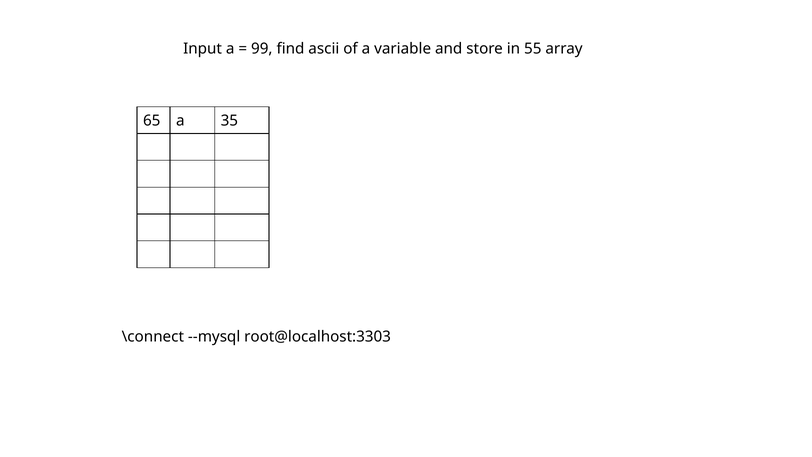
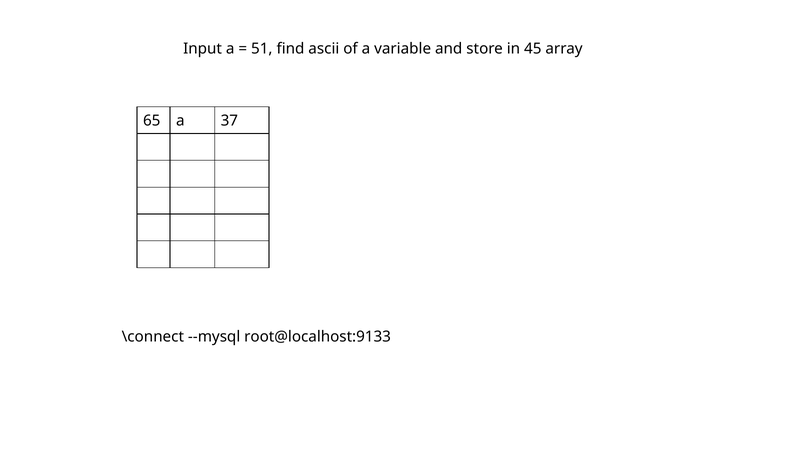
99: 99 -> 51 (262, 49)
55: 55 -> 45 (533, 49)
35: 35 -> 37 (229, 121)
root@localhost:3303: root@localhost:3303 -> root@localhost:9133 (318, 337)
